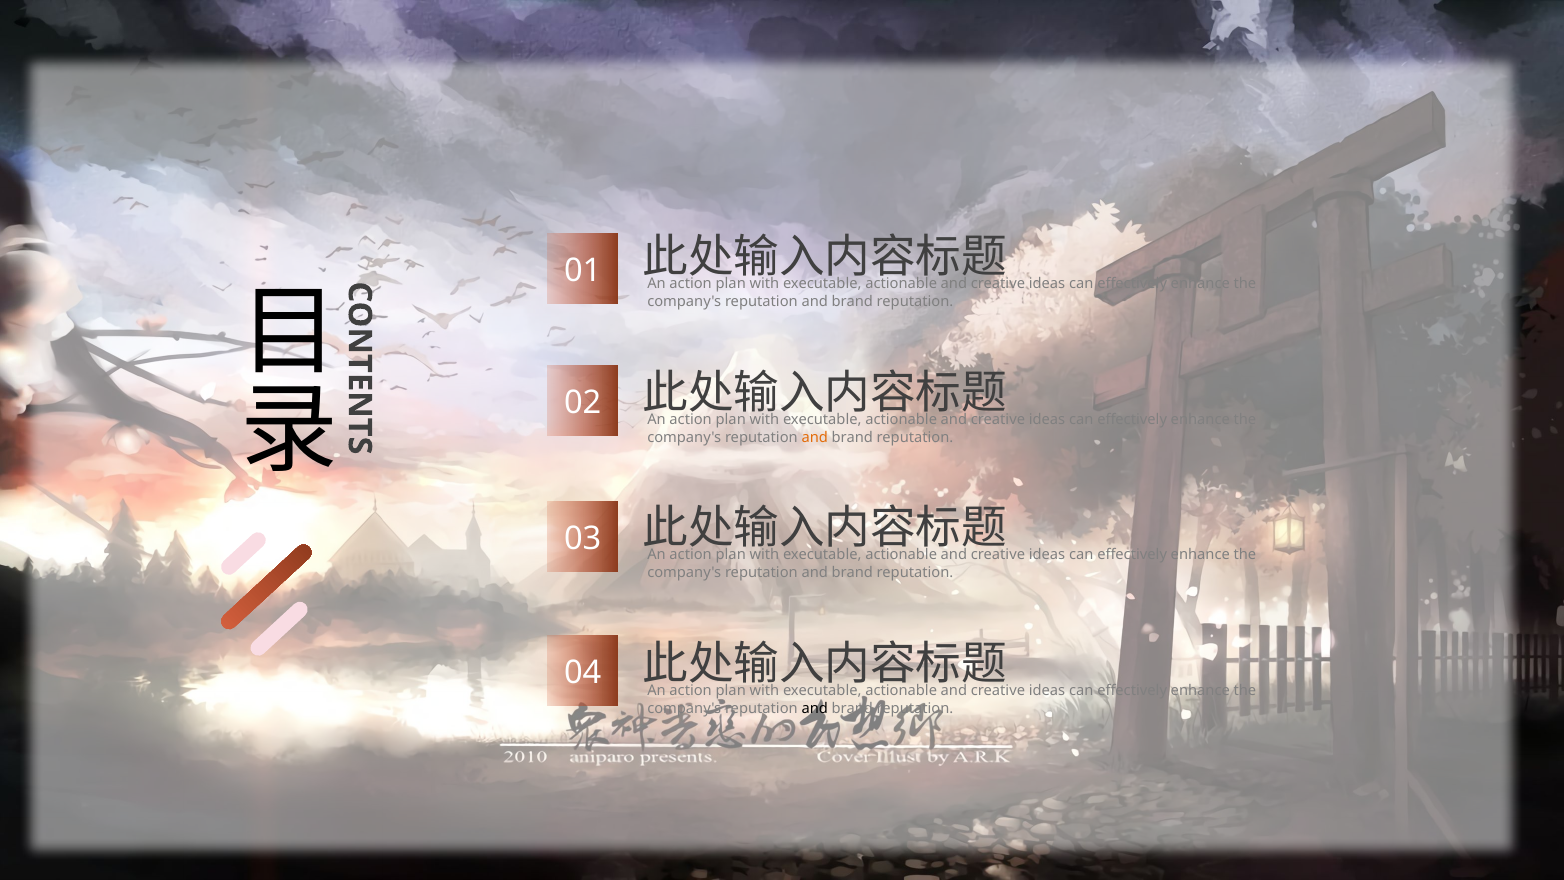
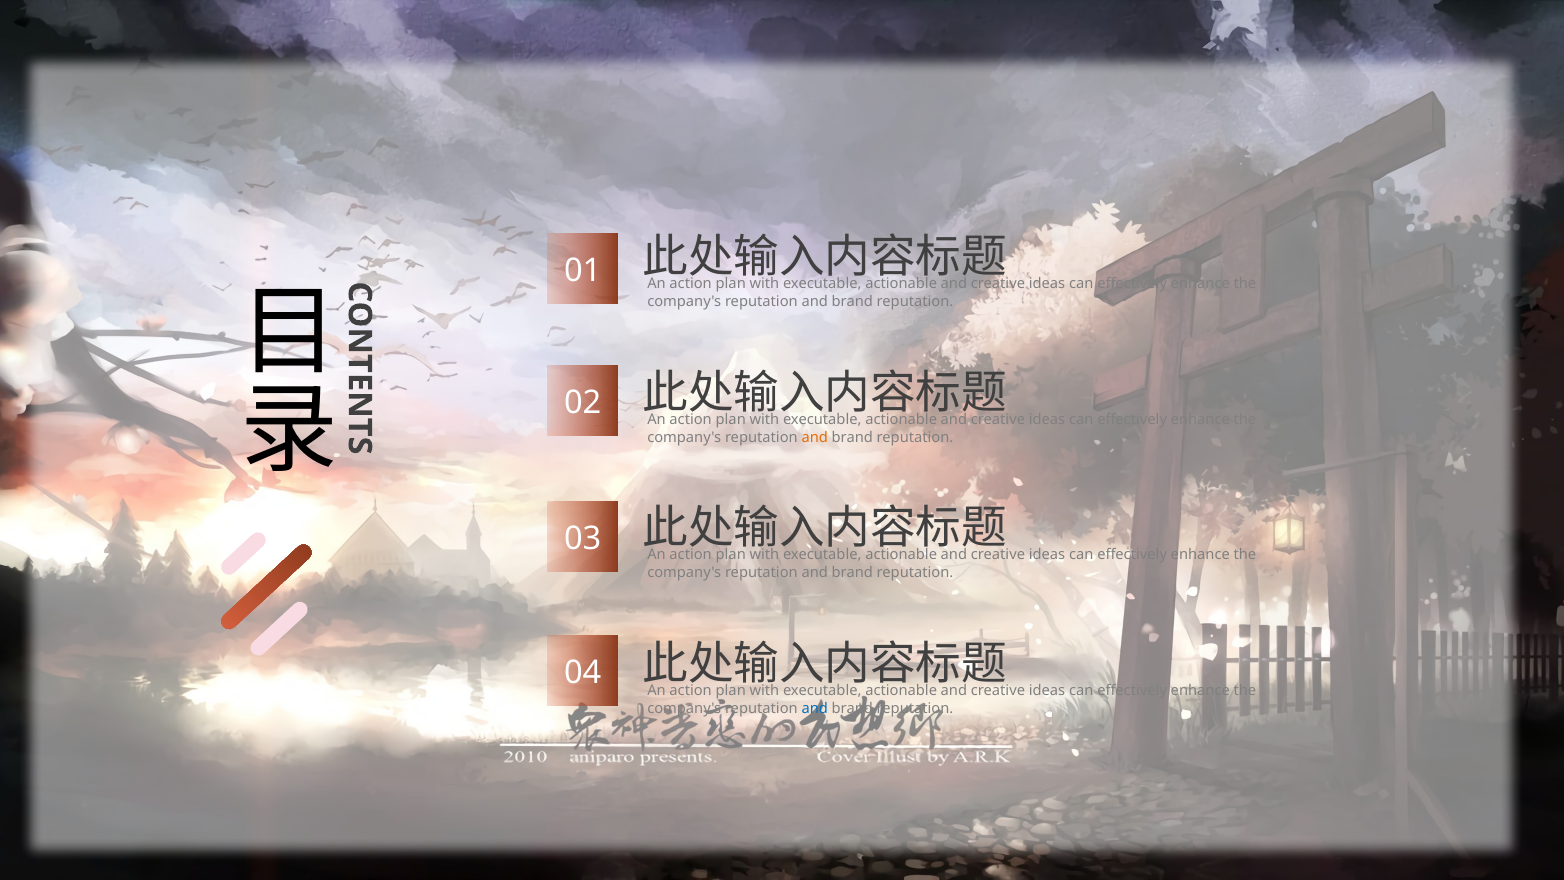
and colour: black -> blue (815, 708)
